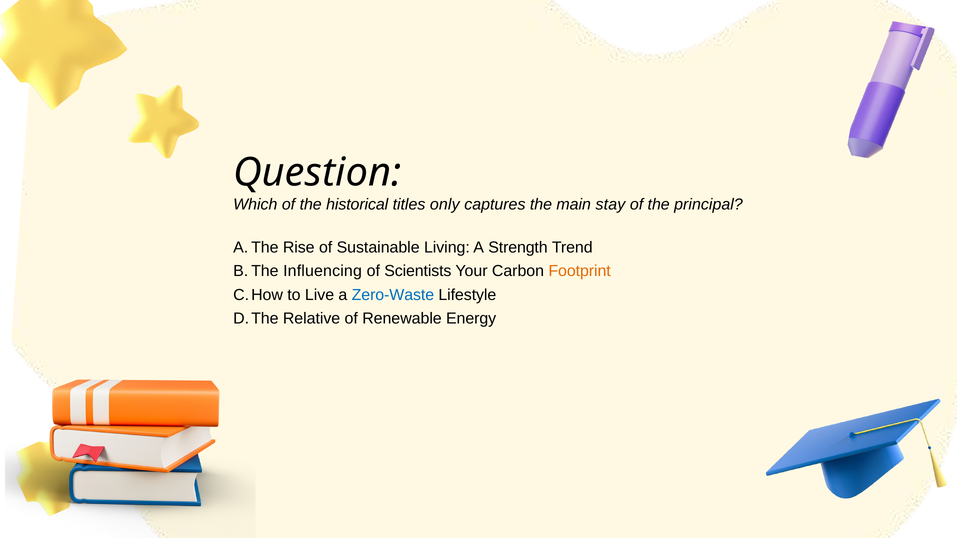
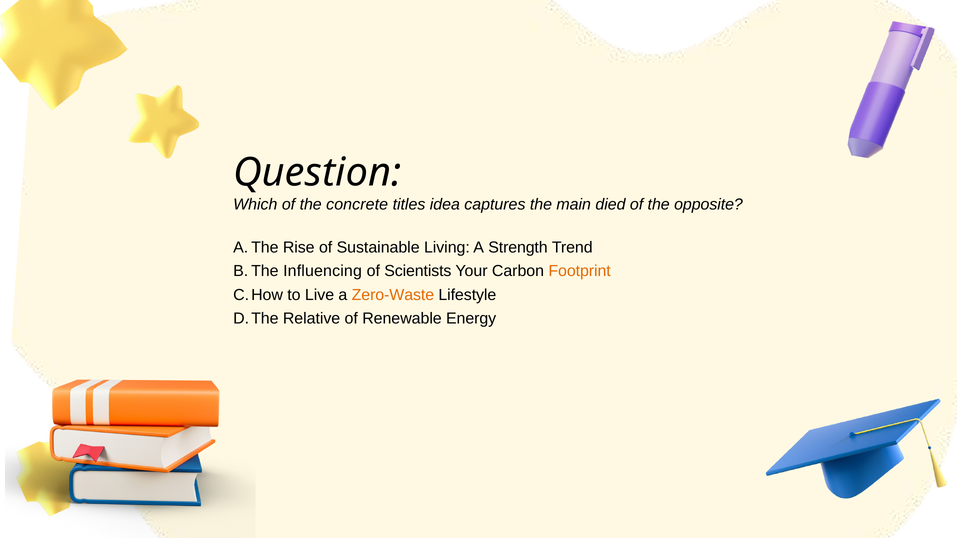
historical: historical -> concrete (357, 205)
only: only -> idea (445, 205)
stay: stay -> died (611, 205)
principal: principal -> opposite (709, 205)
Zero-Waste colour: blue -> orange (393, 295)
